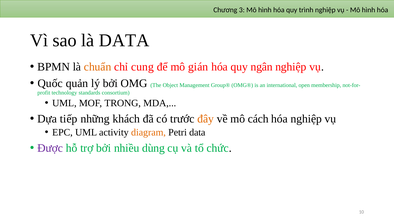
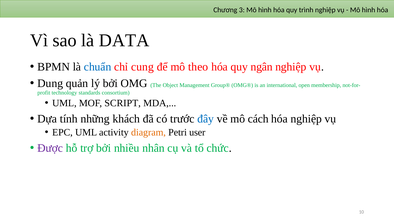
chuẩn colour: orange -> blue (98, 67)
gián: gián -> theo (198, 67)
Quốc: Quốc -> Dung (50, 83)
TRONG: TRONG -> SCRIPT (123, 103)
tiếp: tiếp -> tính (69, 119)
đây colour: orange -> blue (206, 119)
Petri data: data -> user (197, 132)
dùng: dùng -> nhân (153, 148)
